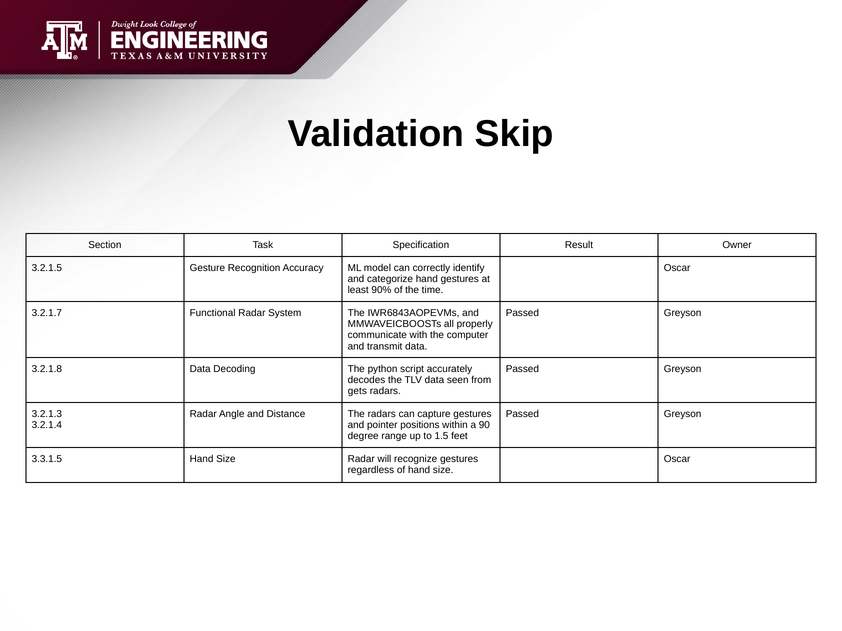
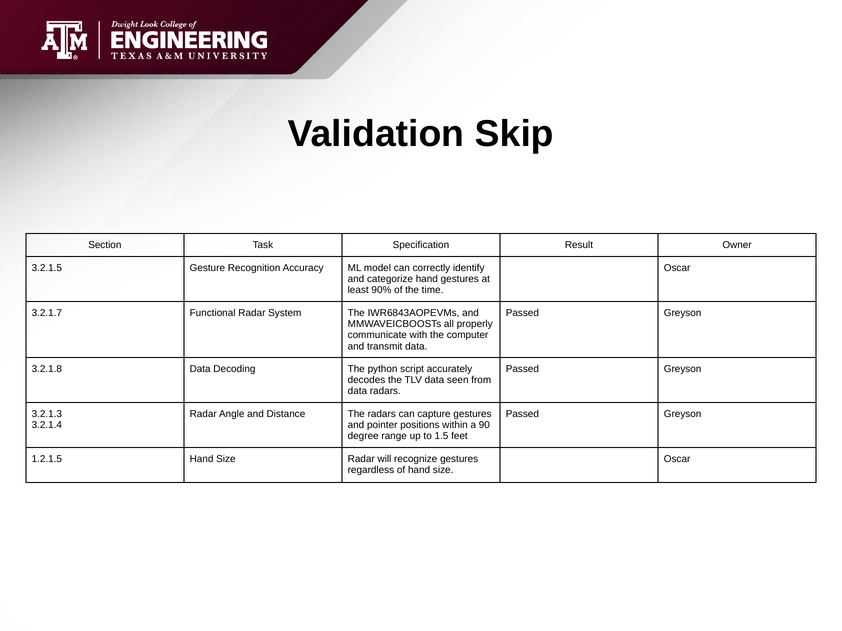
gets: gets -> data (357, 392)
3.3.1.5: 3.3.1.5 -> 1.2.1.5 (47, 459)
